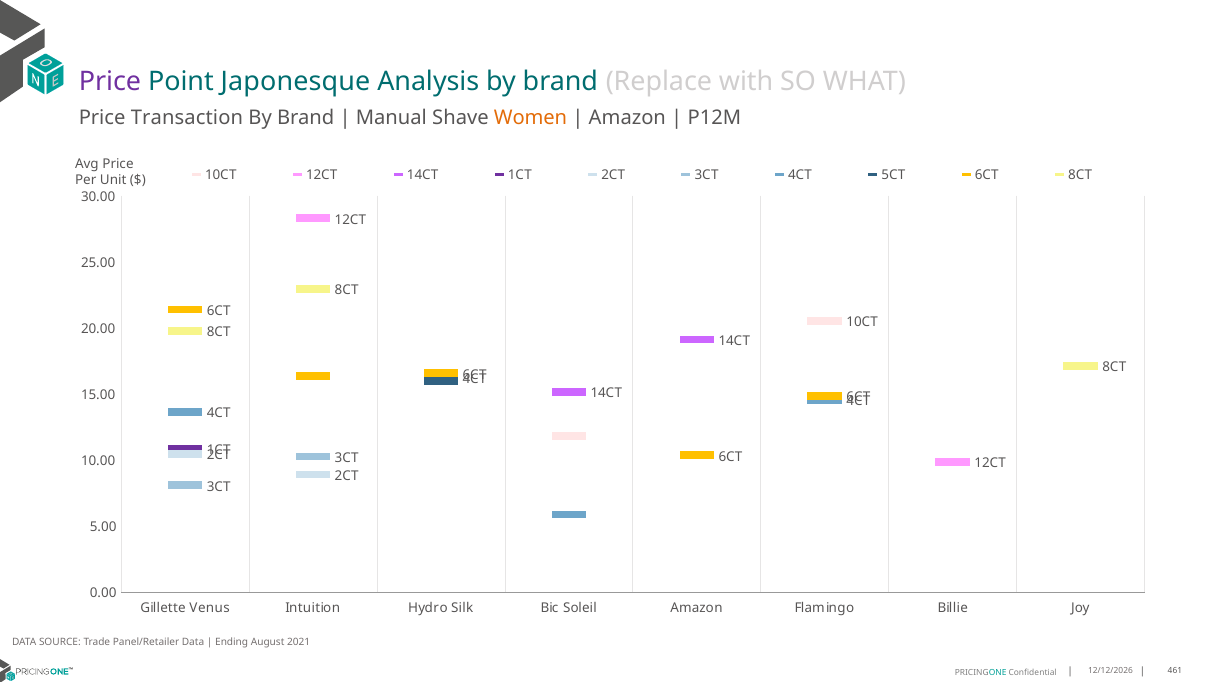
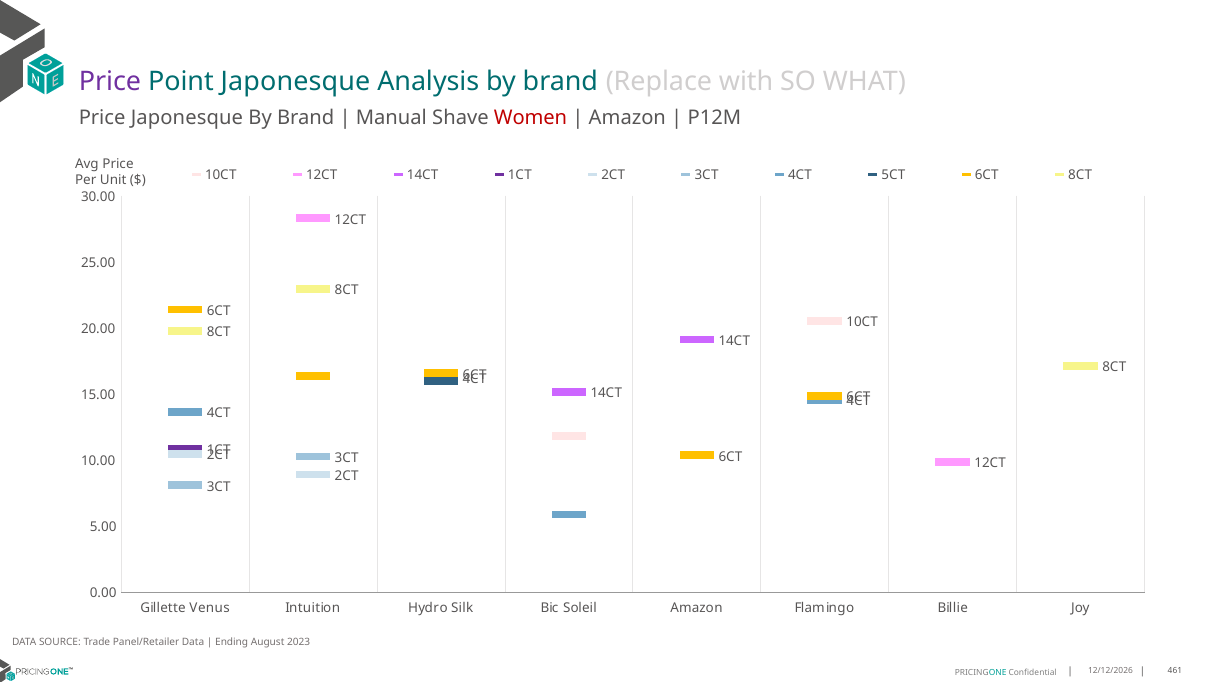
Price Transaction: Transaction -> Japonesque (187, 118)
Women colour: orange -> red (531, 118)
2021: 2021 -> 2023 (299, 642)
